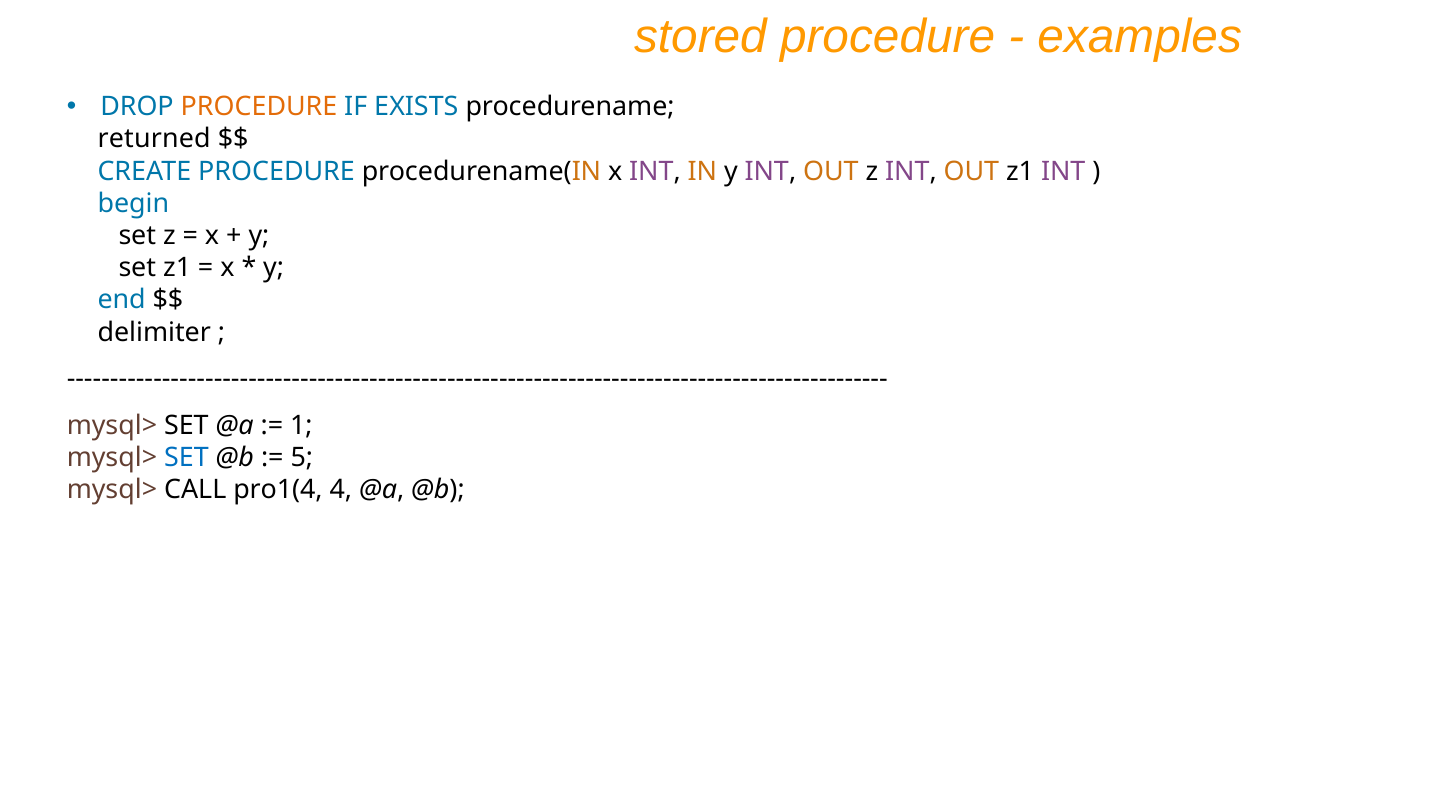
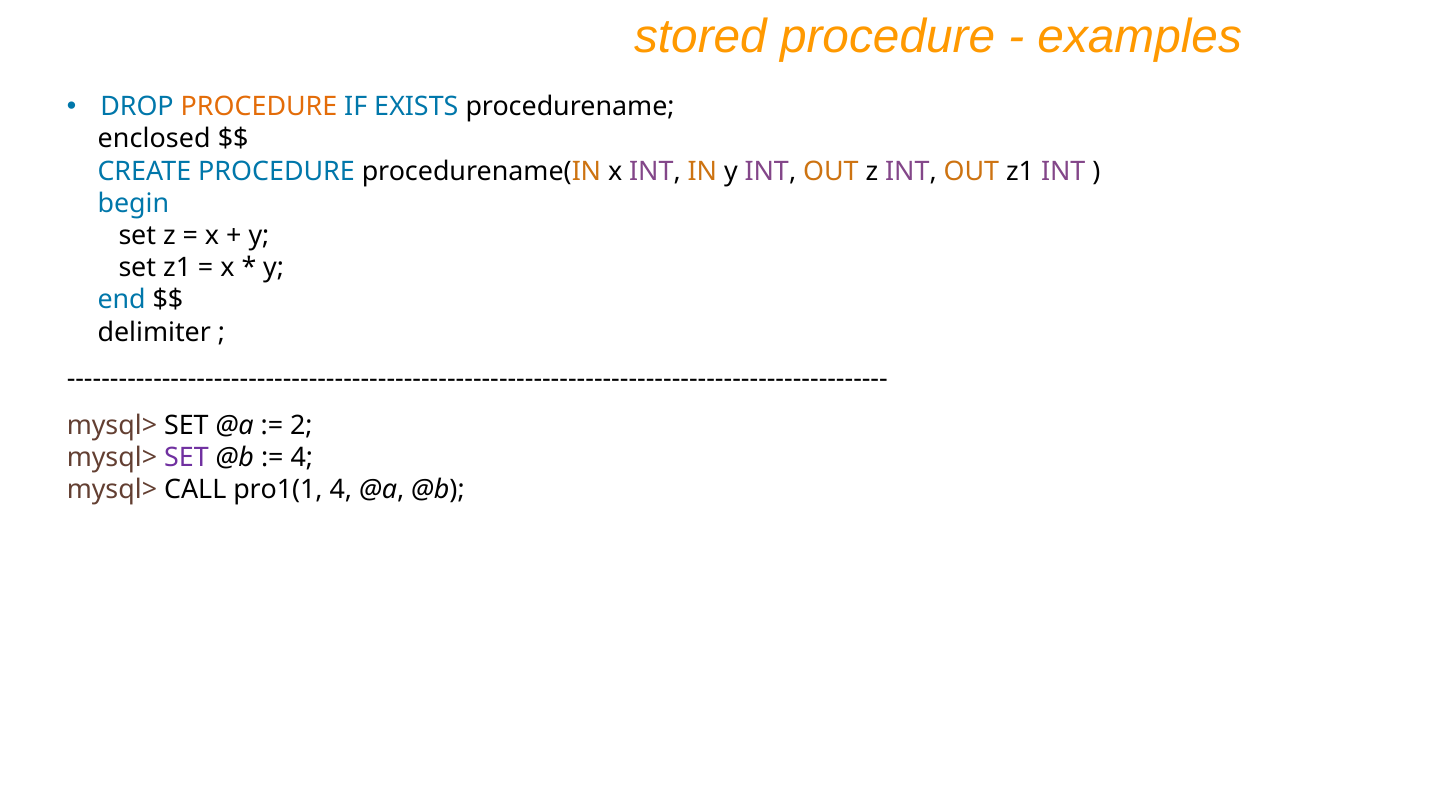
returned: returned -> enclosed (154, 139)
1: 1 -> 2 (301, 426)
SET colour: blue -> purple (186, 458)
5: 5 -> 4 (302, 458)
pro1(4: pro1(4 -> pro1(1 (278, 490)
